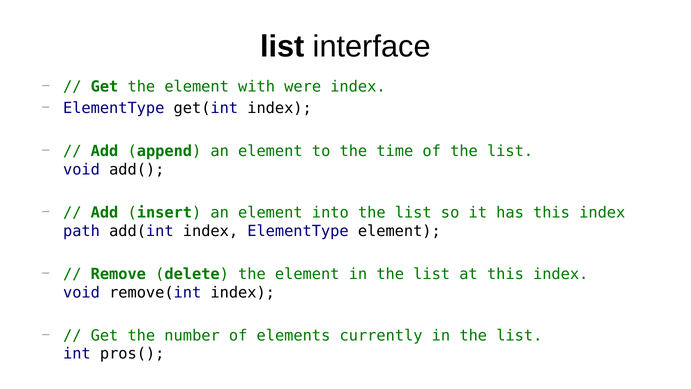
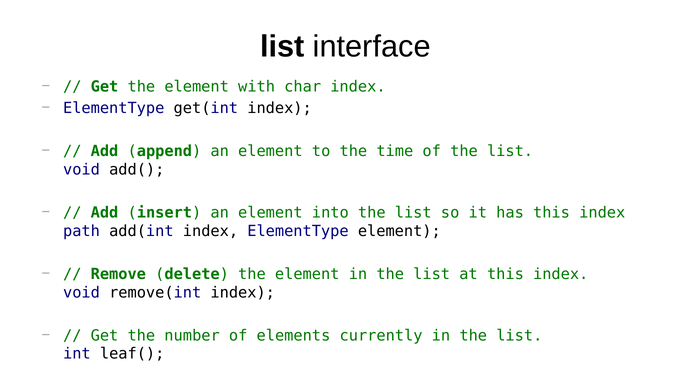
were: were -> char (303, 87)
pros(: pros( -> leaf( (132, 354)
